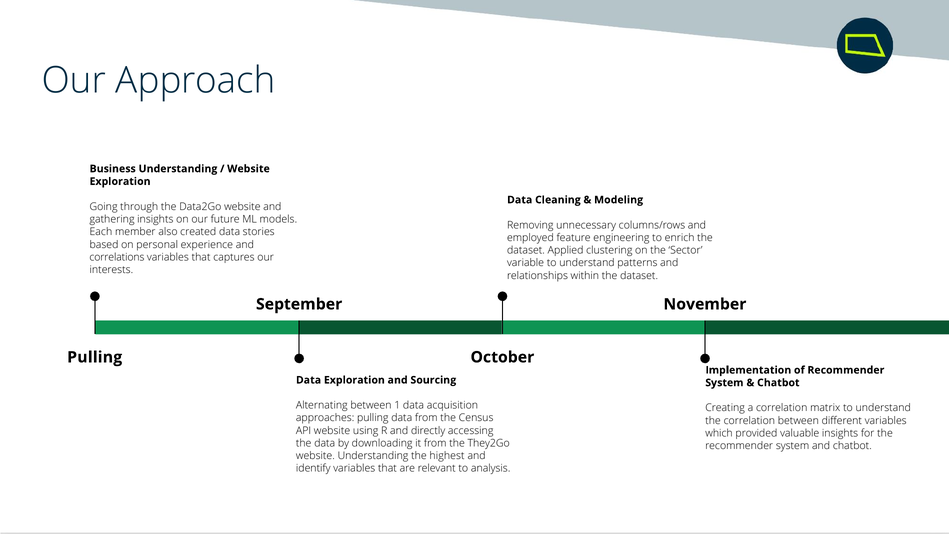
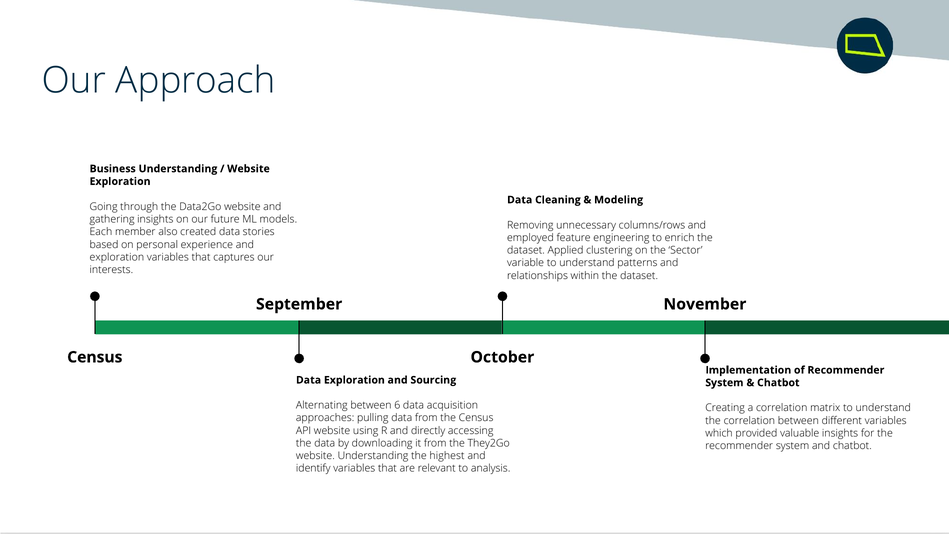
correlations: correlations -> exploration (117, 257)
Pulling: Pulling -> Census (95, 357)
1: 1 -> 6 (397, 405)
